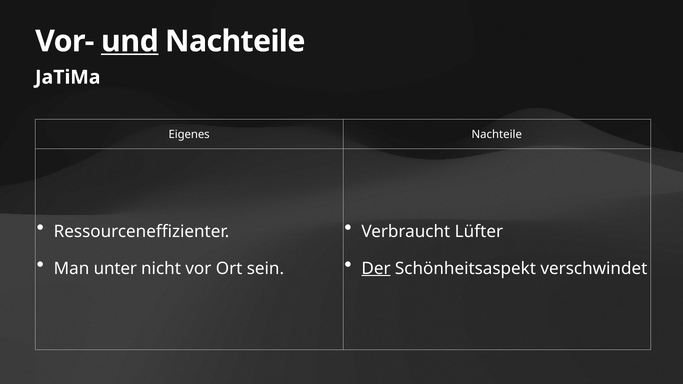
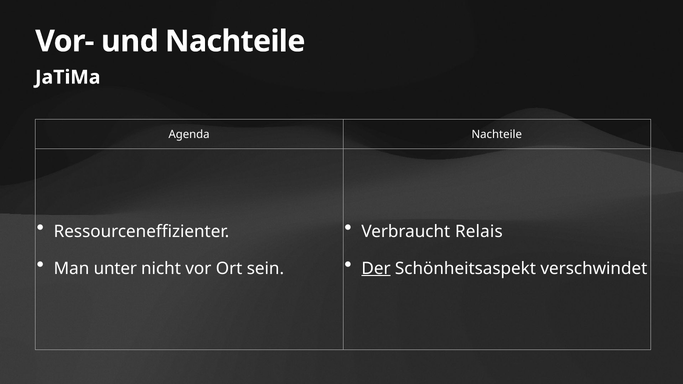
und underline: present -> none (130, 41)
Eigenes: Eigenes -> Agenda (189, 135)
Lüfter: Lüfter -> Relais (479, 232)
